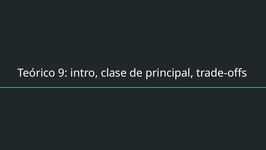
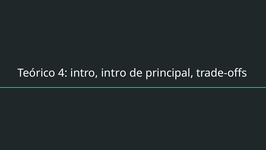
9: 9 -> 4 (63, 73)
intro clase: clase -> intro (114, 73)
